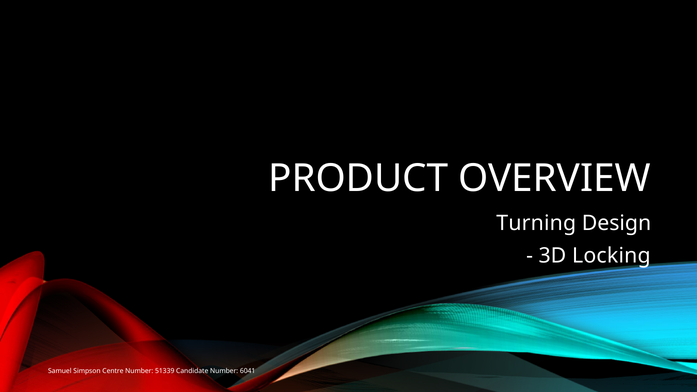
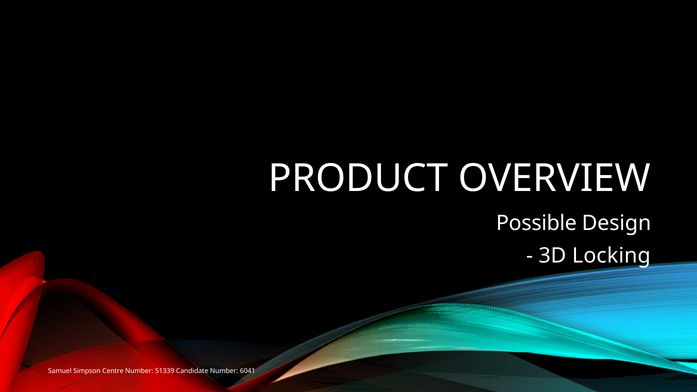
Turning: Turning -> Possible (536, 223)
